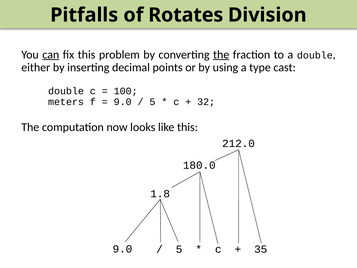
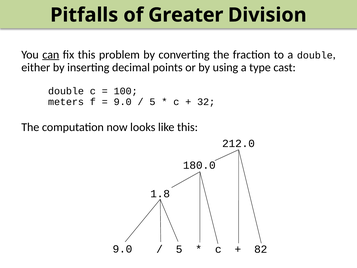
Rotates: Rotates -> Greater (186, 15)
the underline: present -> none (221, 55)
35: 35 -> 82 (261, 249)
